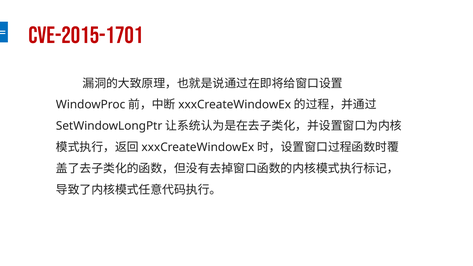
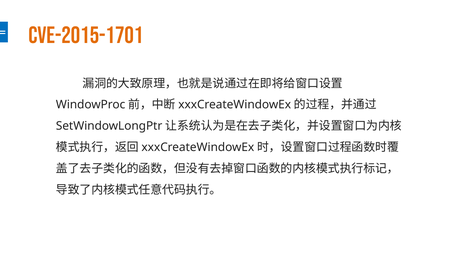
CVE-2015-1701 colour: red -> orange (86, 35)
